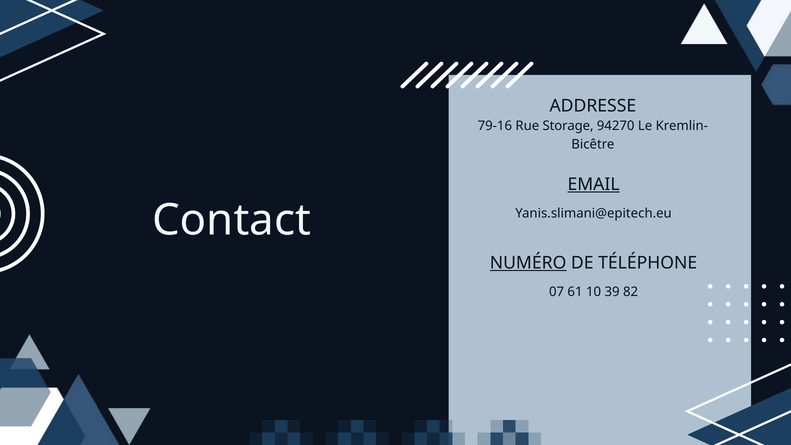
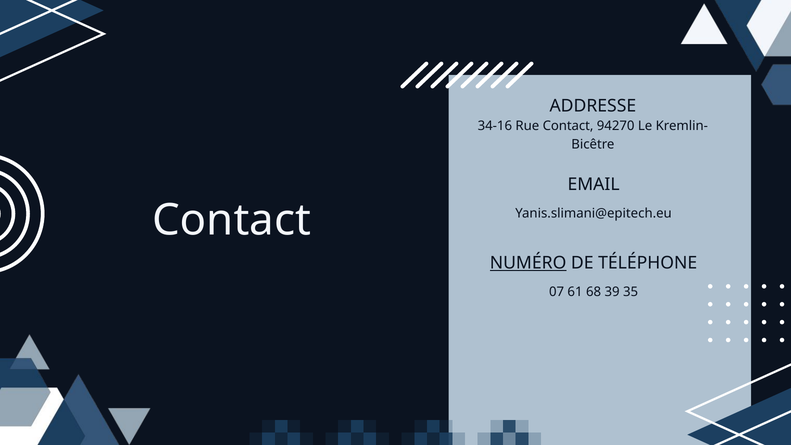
79-16: 79-16 -> 34-16 (495, 126)
Rue Storage: Storage -> Contact (568, 126)
EMAIL underline: present -> none (594, 184)
10: 10 -> 68 (594, 292)
82: 82 -> 35 (631, 292)
